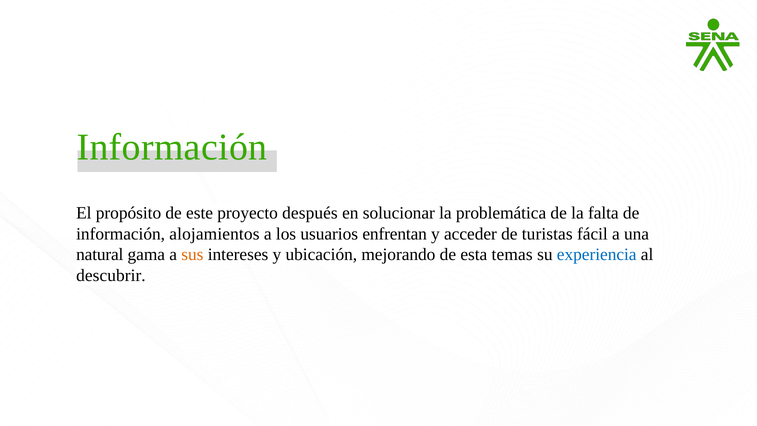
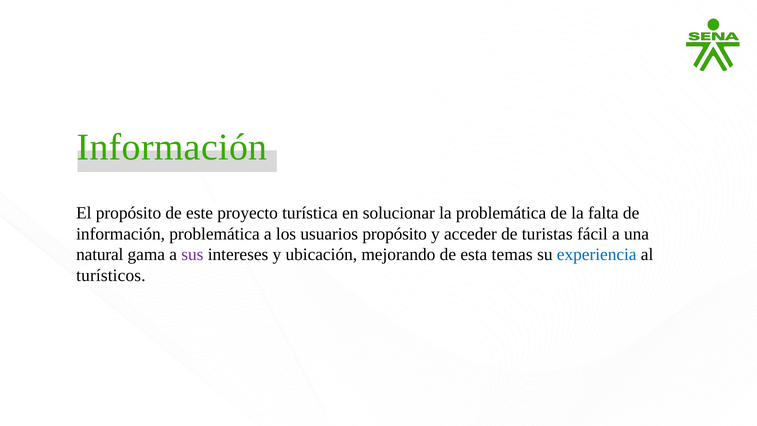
después: después -> turística (310, 213)
información alojamientos: alojamientos -> problemática (215, 234)
usuarios enfrentan: enfrentan -> propósito (395, 234)
sus colour: orange -> purple (192, 255)
descubrir: descubrir -> turísticos (111, 275)
